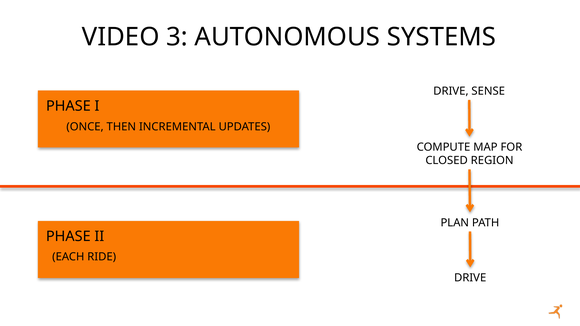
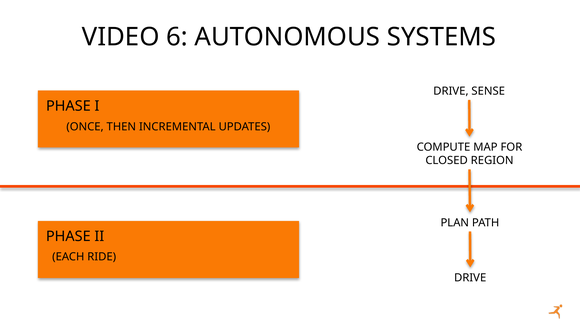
3: 3 -> 6 (177, 37)
